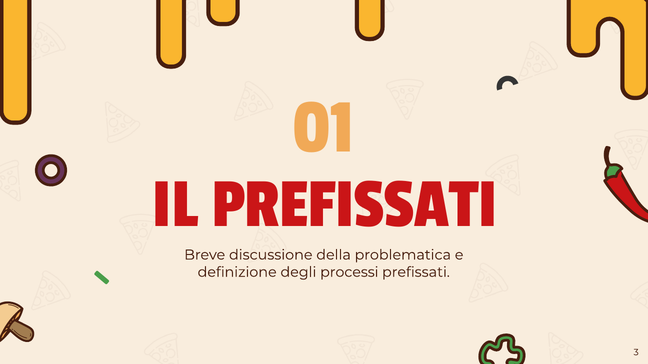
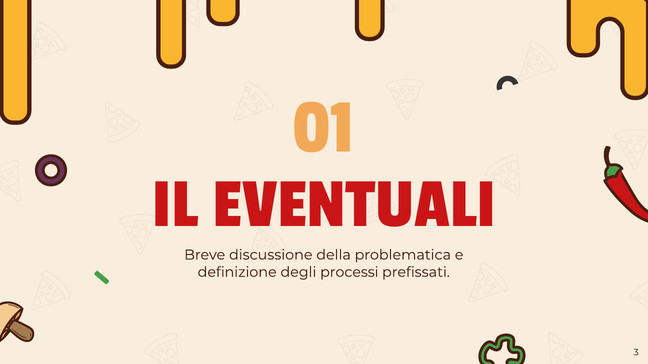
IL PREFISSATI: PREFISSATI -> EVENTUALI (354, 203)
